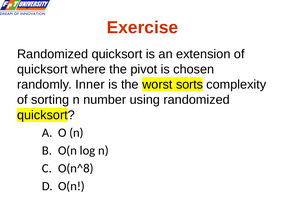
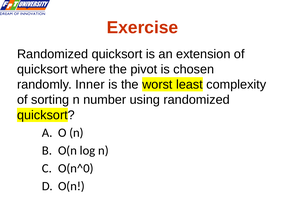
sorts: sorts -> least (189, 84)
O(n^8: O(n^8 -> O(n^0 (76, 168)
